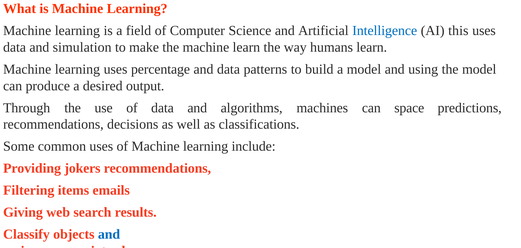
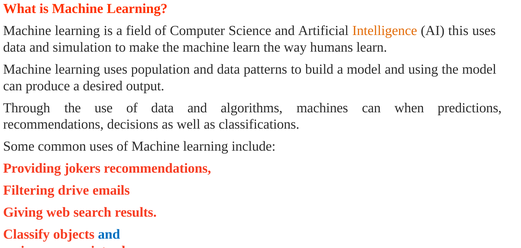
Intelligence colour: blue -> orange (385, 31)
percentage: percentage -> population (160, 69)
space: space -> when (409, 108)
items: items -> drive (73, 190)
